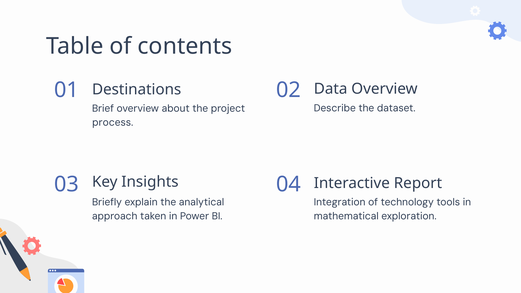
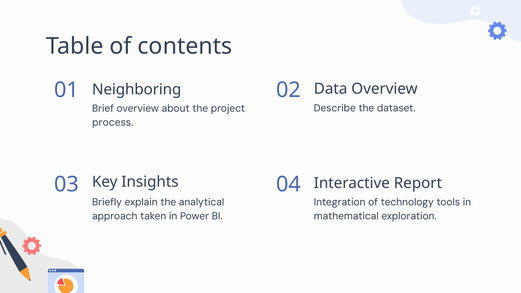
Destinations: Destinations -> Neighboring (137, 90)
